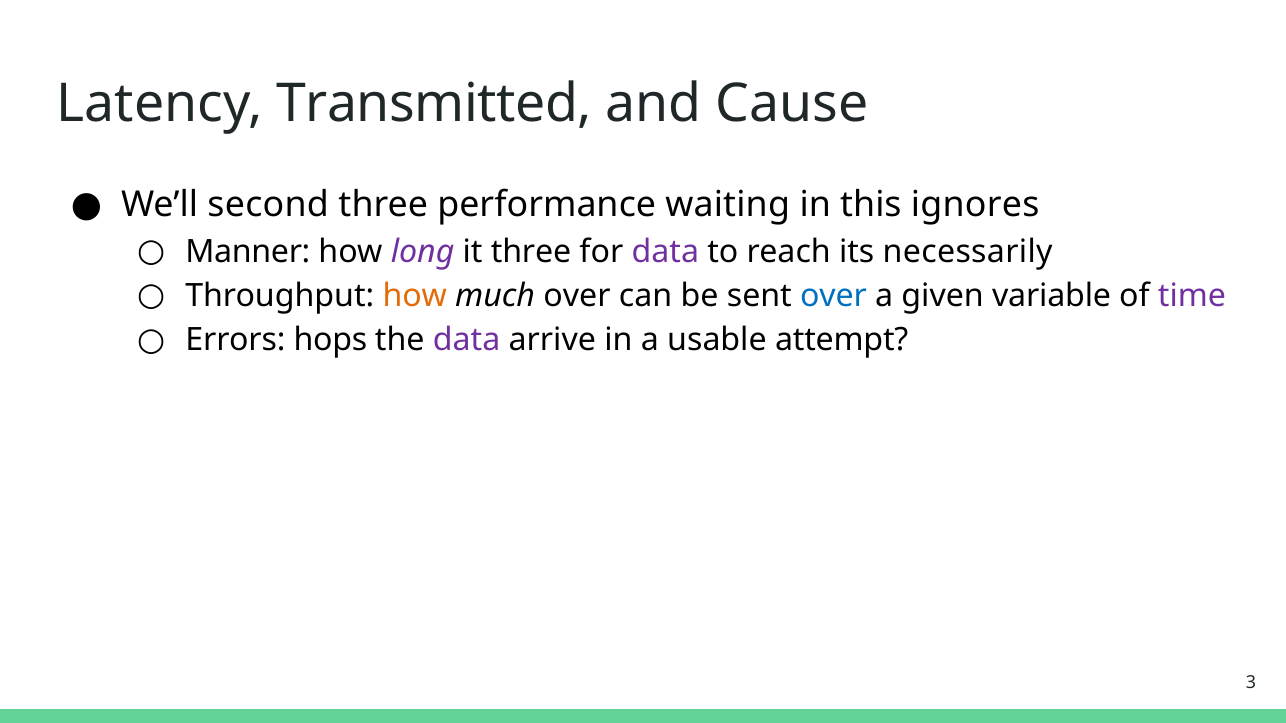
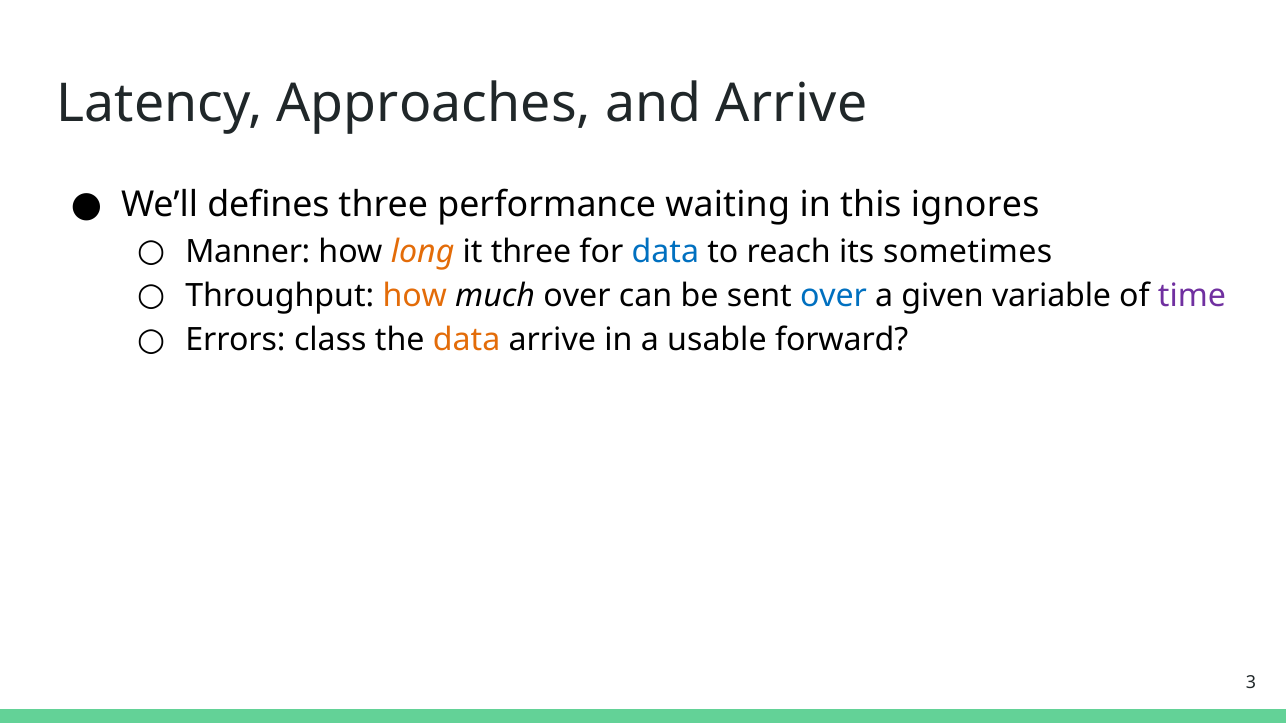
Transmitted: Transmitted -> Approaches (434, 104)
and Cause: Cause -> Arrive (792, 104)
second: second -> defines (268, 205)
long colour: purple -> orange (423, 252)
data colour: purple -> blue (665, 252)
necessarily: necessarily -> sometimes (968, 252)
hops: hops -> class (330, 340)
data colour: purple -> orange (467, 340)
attempt: attempt -> forward (842, 340)
